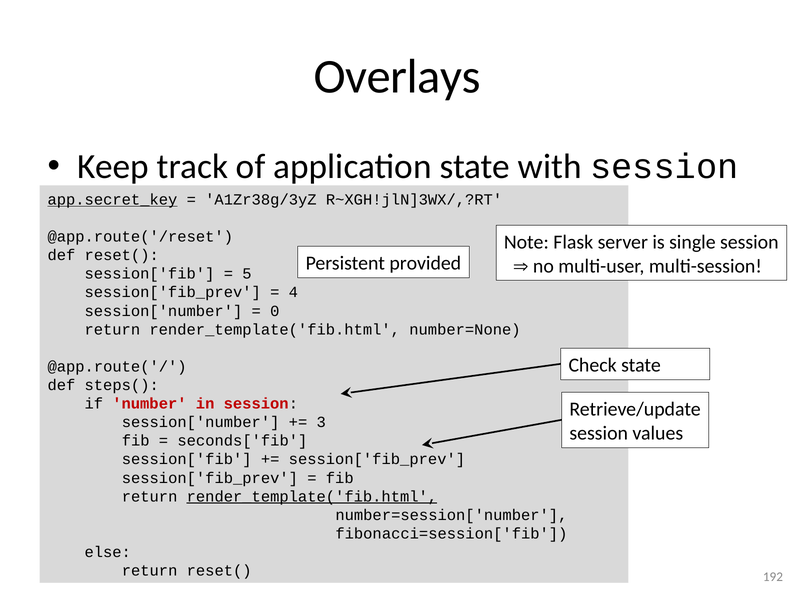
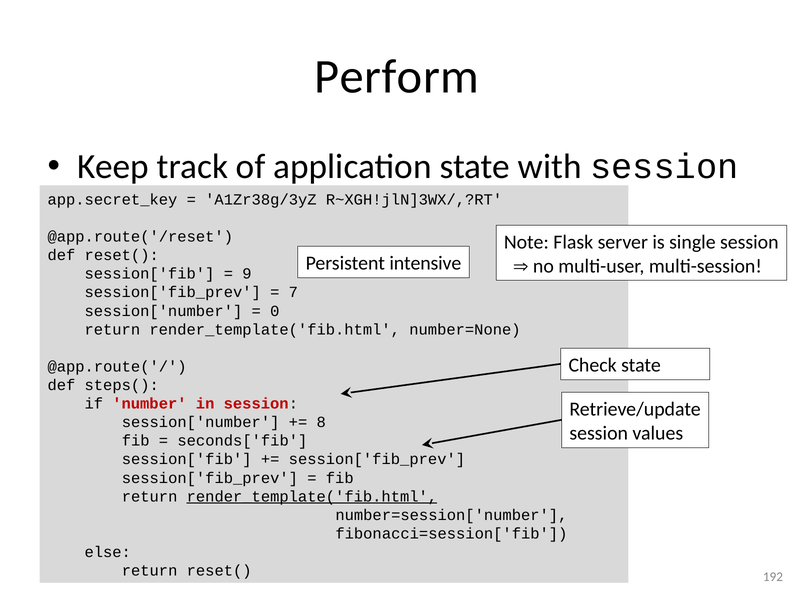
Overlays: Overlays -> Perform (397, 77)
app.secret_key underline: present -> none (112, 199)
provided: provided -> intensive (425, 263)
5: 5 -> 9 (247, 274)
4: 4 -> 7 (293, 292)
3: 3 -> 8 (321, 422)
